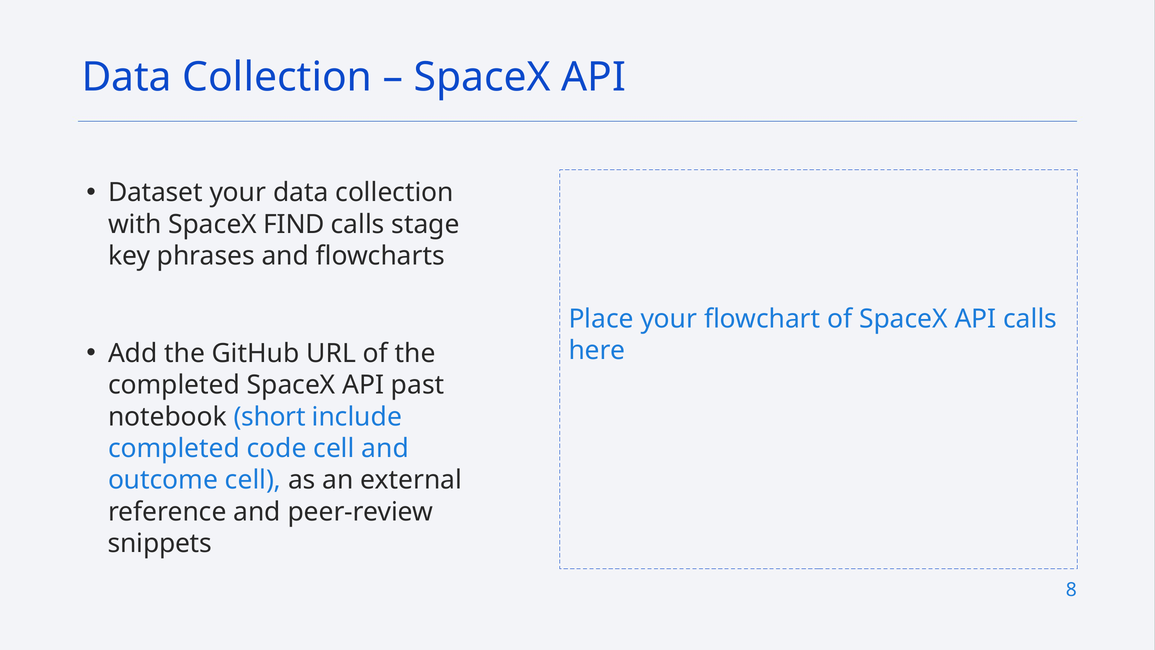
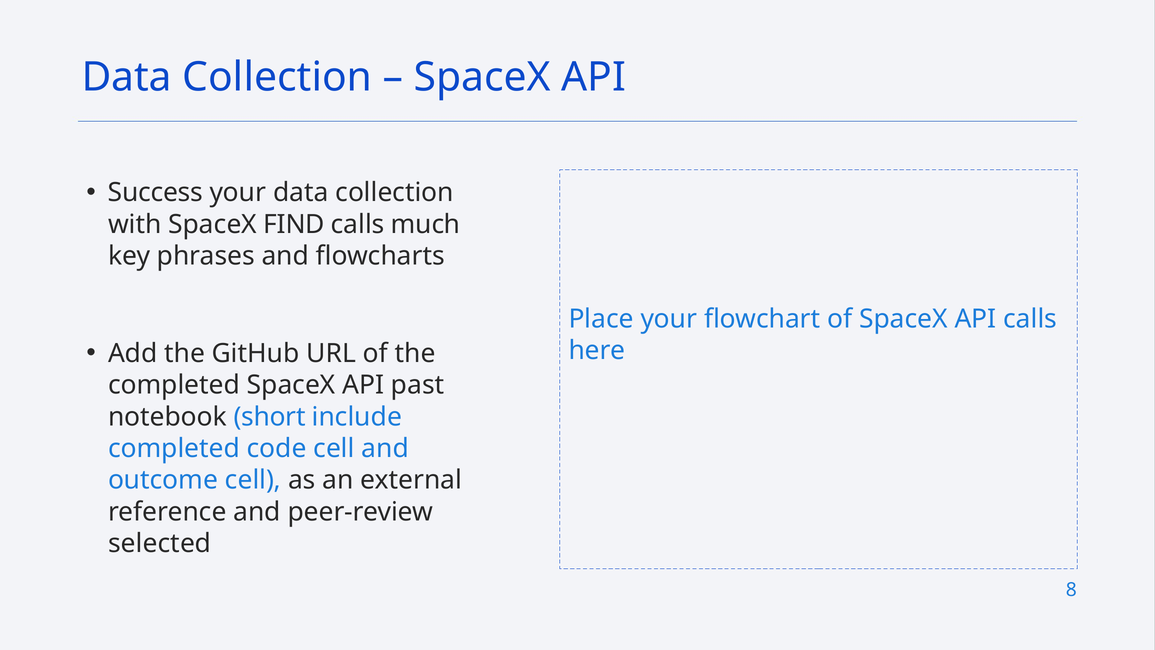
Dataset: Dataset -> Success (155, 193)
stage: stage -> much (426, 224)
snippets: snippets -> selected (160, 543)
